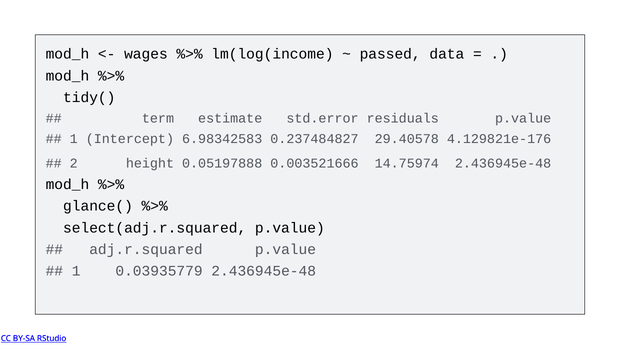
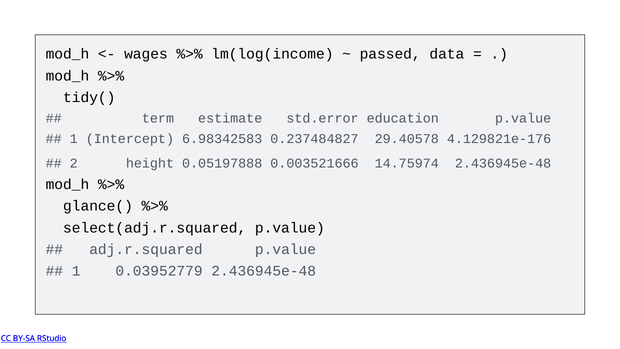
residuals: residuals -> education (403, 118)
0.03935779: 0.03935779 -> 0.03952779 (159, 271)
